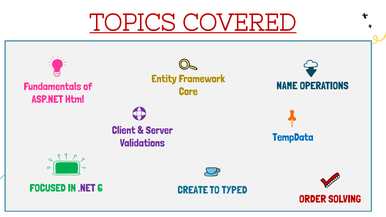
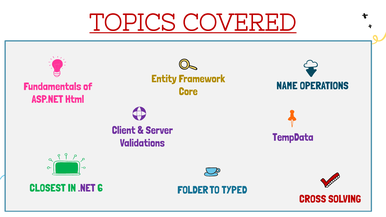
TempData colour: blue -> purple (293, 137)
FOCUSED: FOCUSED -> CLOSEST (48, 188)
CREATE: CREATE -> FOLDER (193, 190)
ORDER: ORDER -> CROSS (313, 199)
